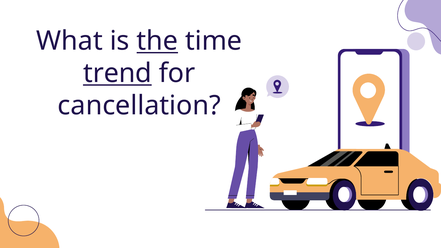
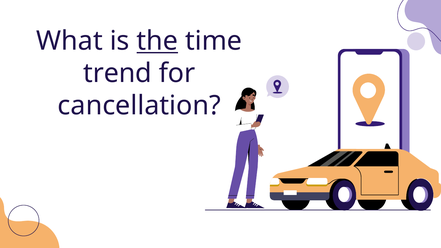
trend underline: present -> none (117, 73)
